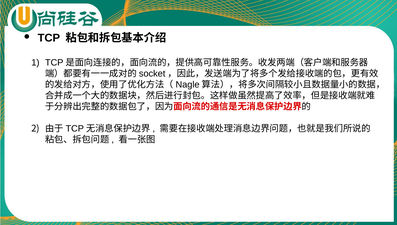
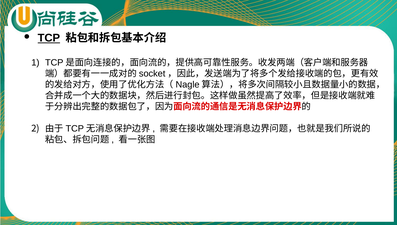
TCP underline: none -> present (49, 38)
